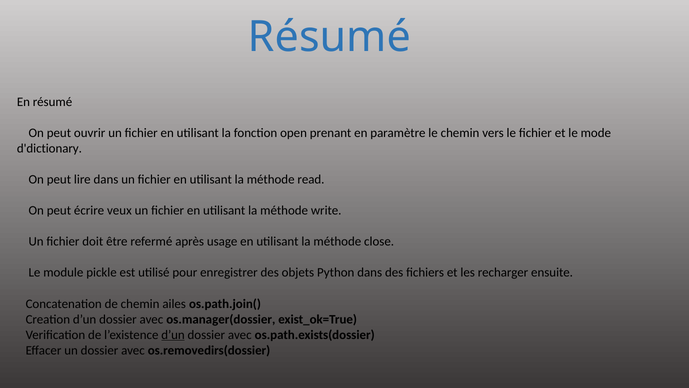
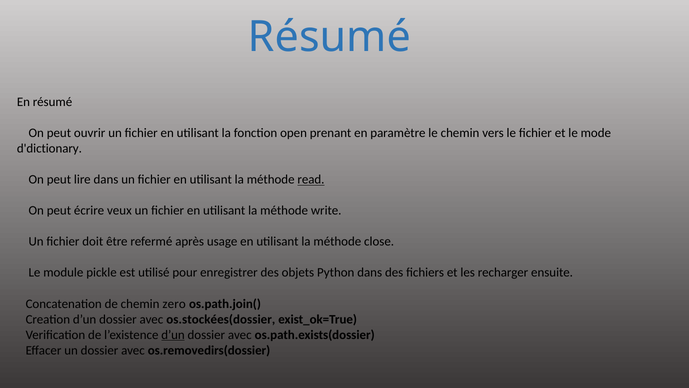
read underline: none -> present (311, 179)
ailes: ailes -> zero (174, 303)
os.manager(dossier: os.manager(dossier -> os.stockées(dossier (221, 319)
